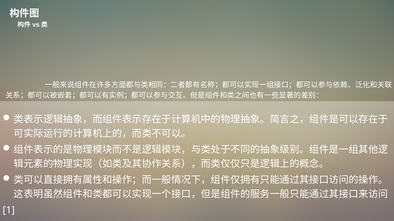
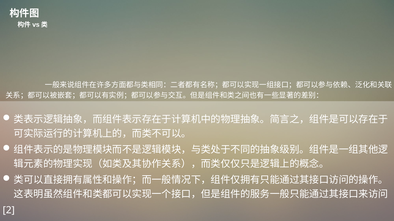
1: 1 -> 2 (9, 211)
